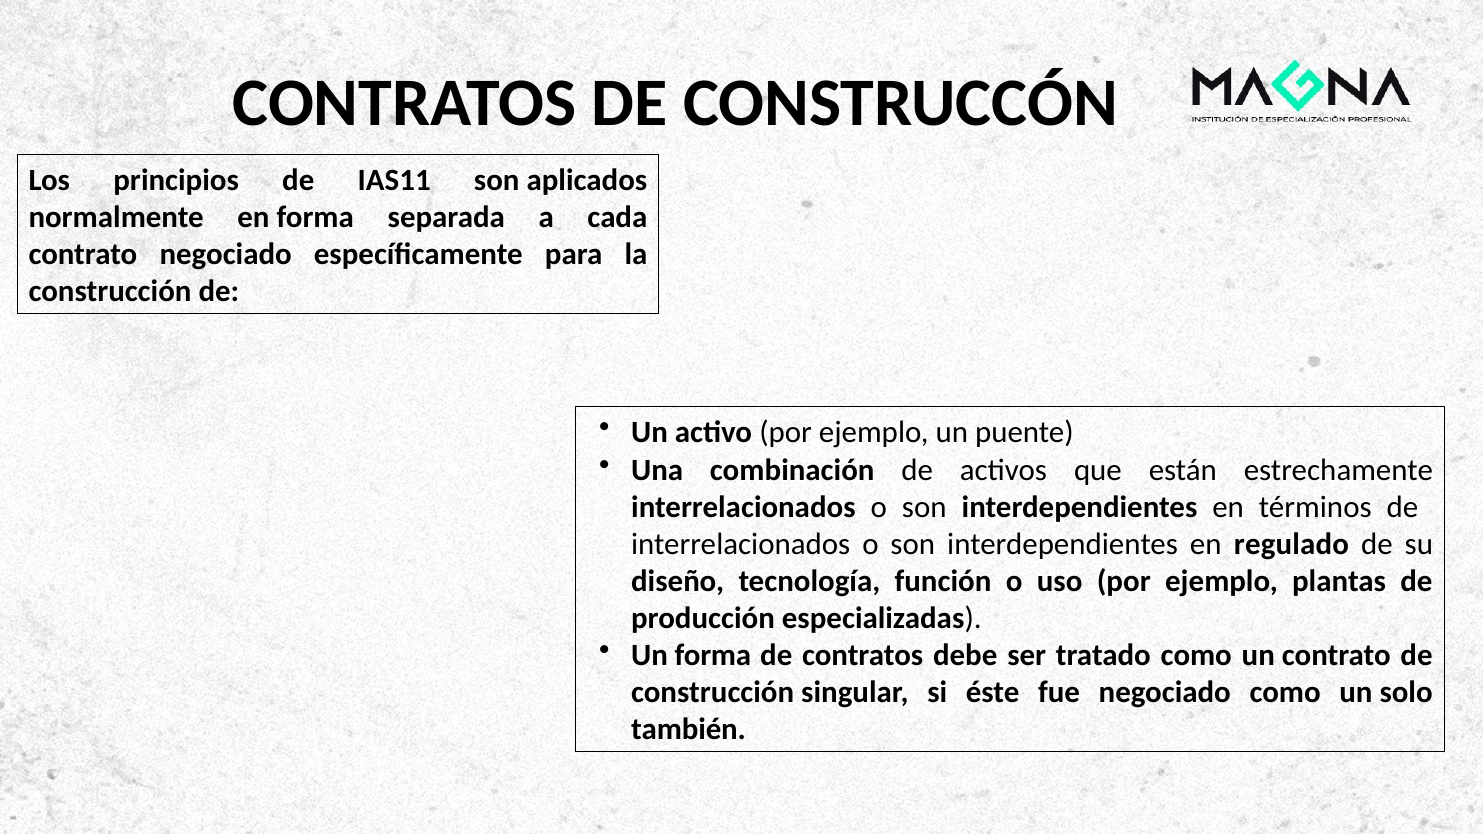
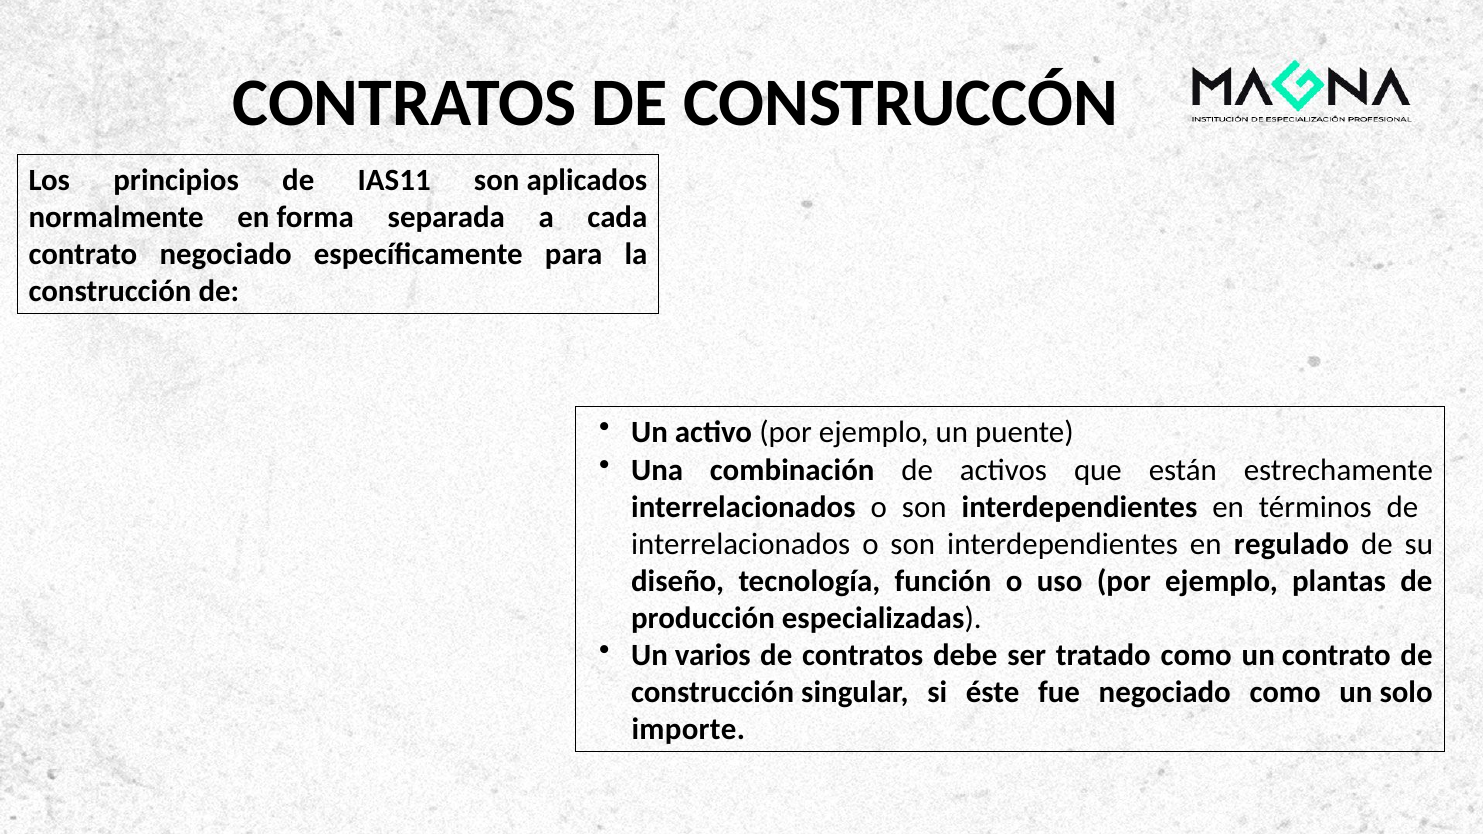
Un forma: forma -> varios (713, 655)
también: también -> importe (688, 730)
